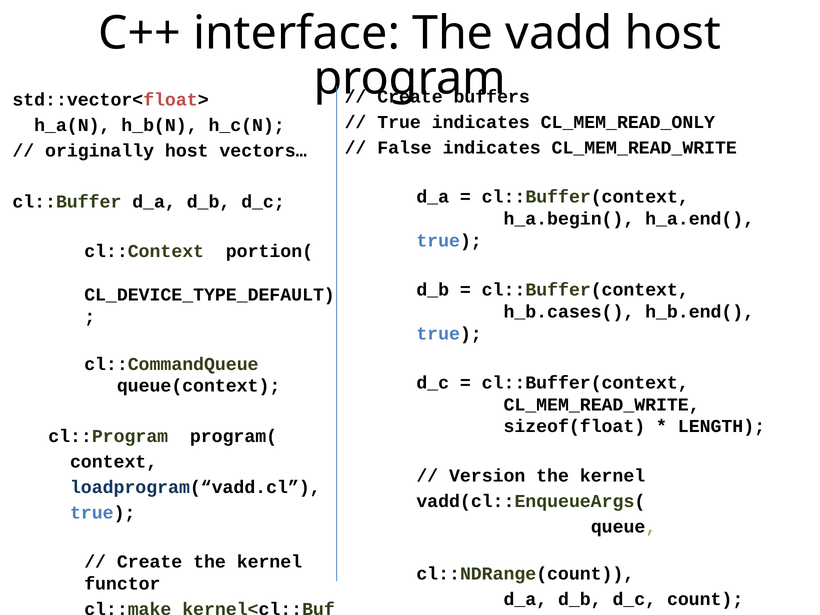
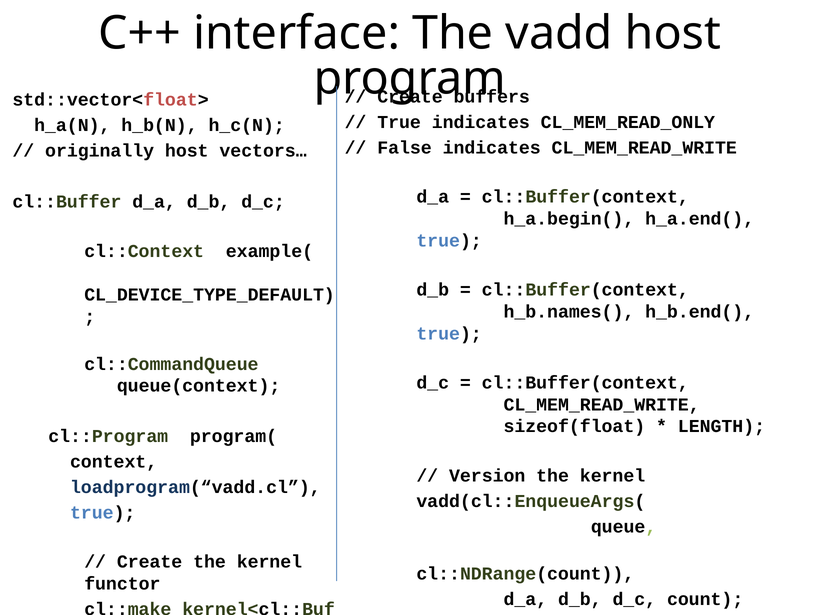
portion(: portion( -> example( (269, 251)
h_b.cases(: h_b.cases( -> h_b.names( (569, 312)
